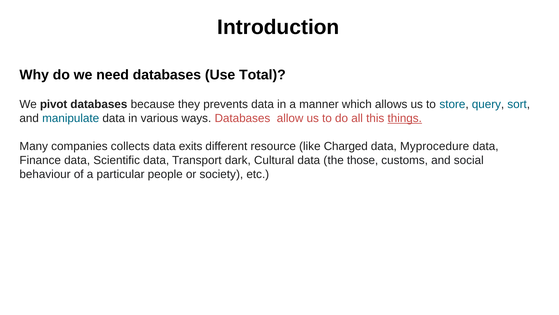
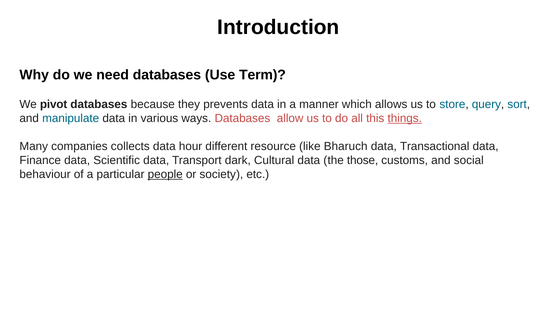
Total: Total -> Term (262, 75)
exits: exits -> hour (191, 146)
Charged: Charged -> Bharuch (346, 146)
Myprocedure: Myprocedure -> Transactional (435, 146)
people underline: none -> present (165, 174)
